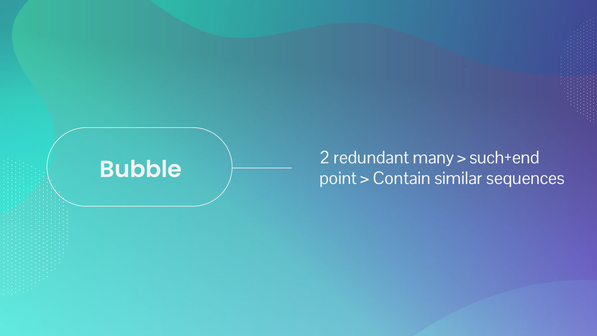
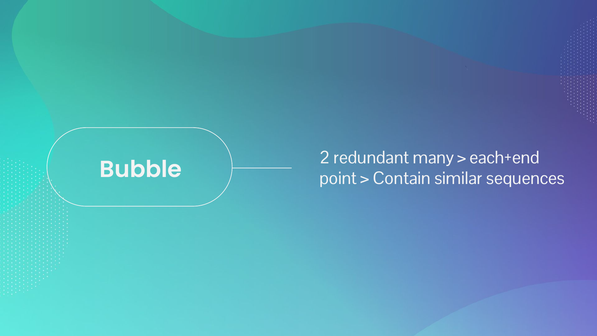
such+end: such+end -> each+end (505, 158)
